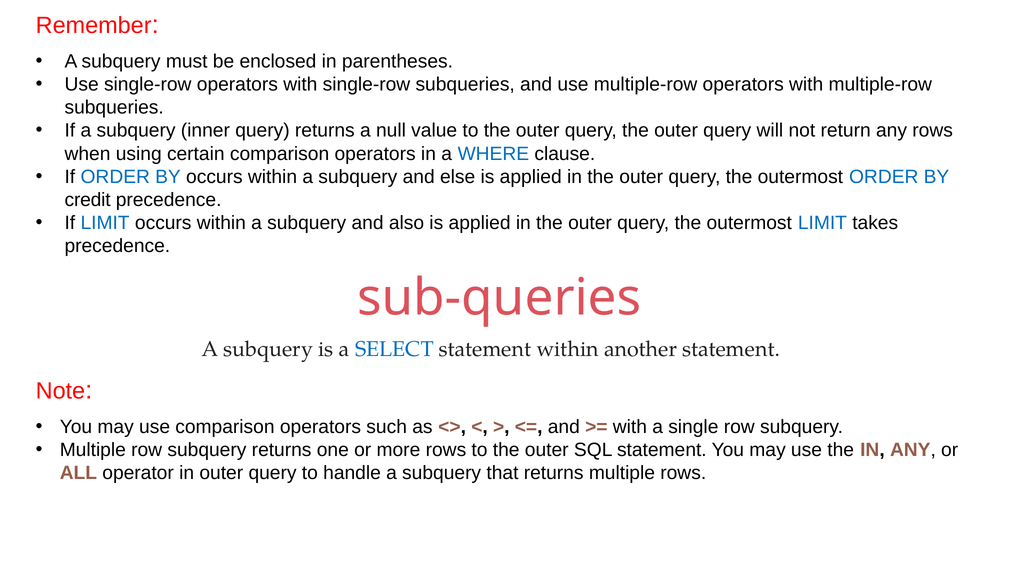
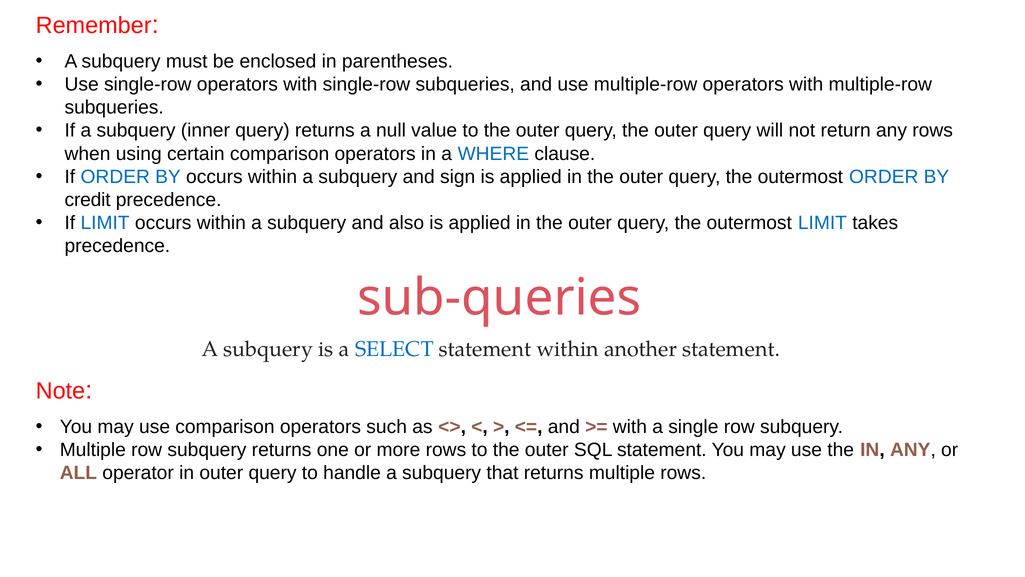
else: else -> sign (458, 177)
